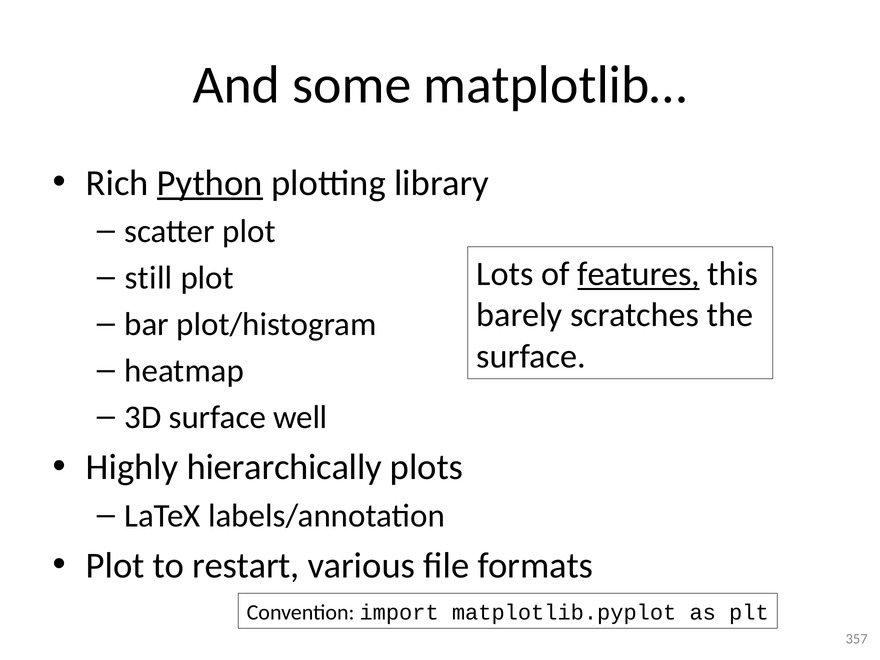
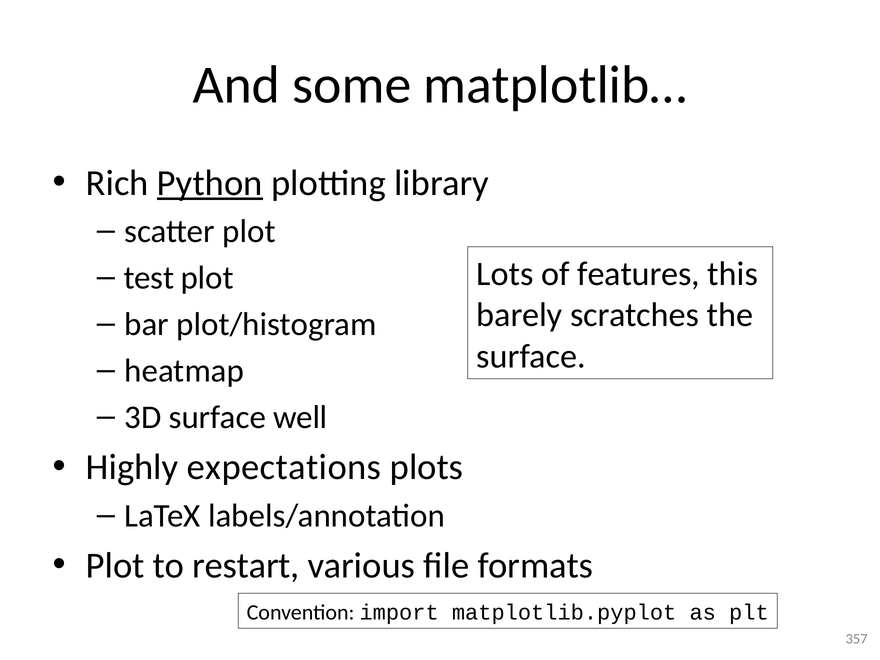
features underline: present -> none (639, 274)
still: still -> test (149, 278)
hierarchically: hierarchically -> expectations (284, 467)
